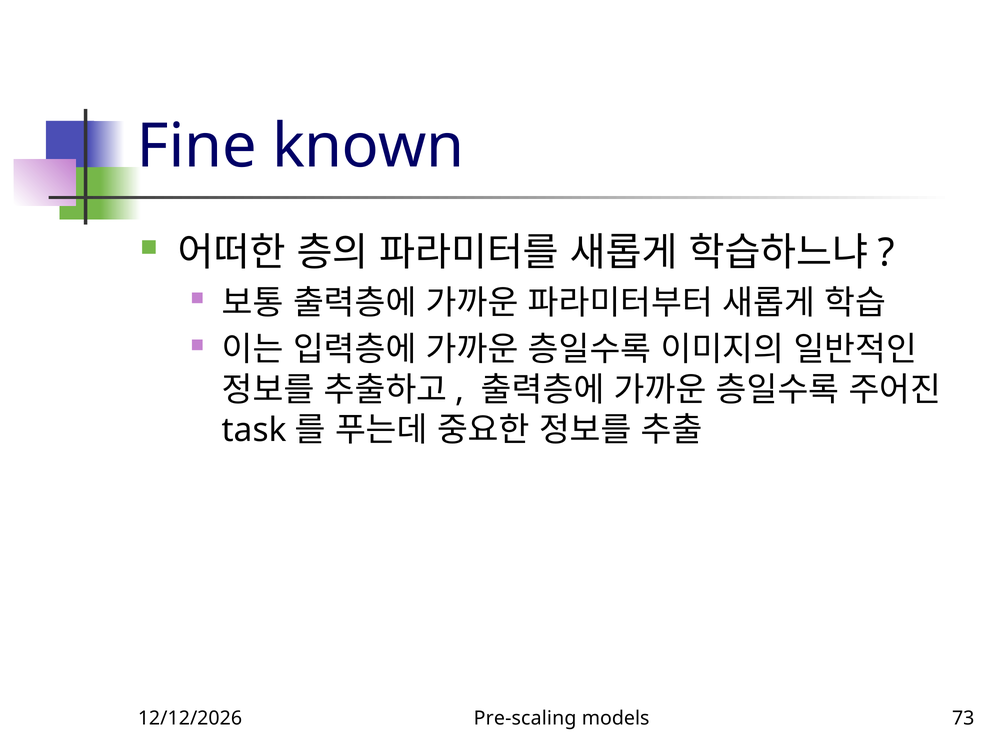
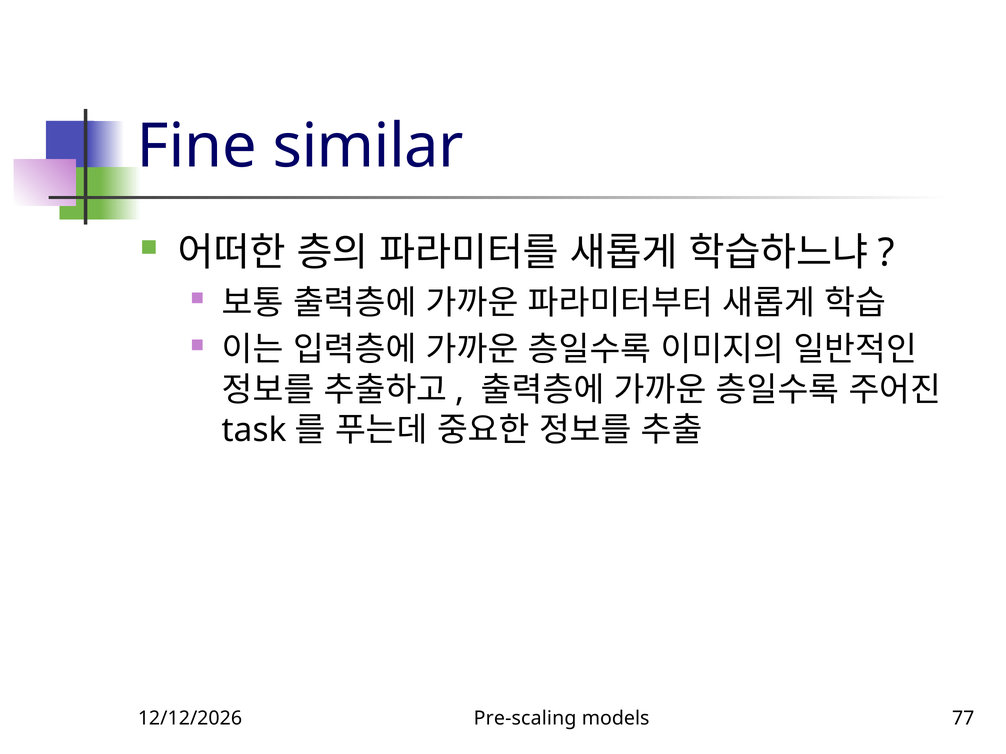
known: known -> similar (368, 147)
73: 73 -> 77 (963, 719)
